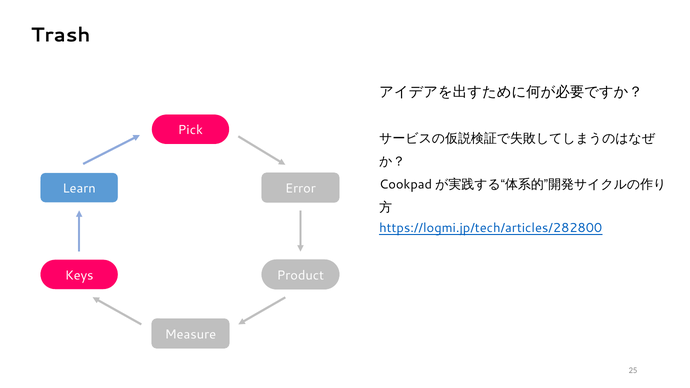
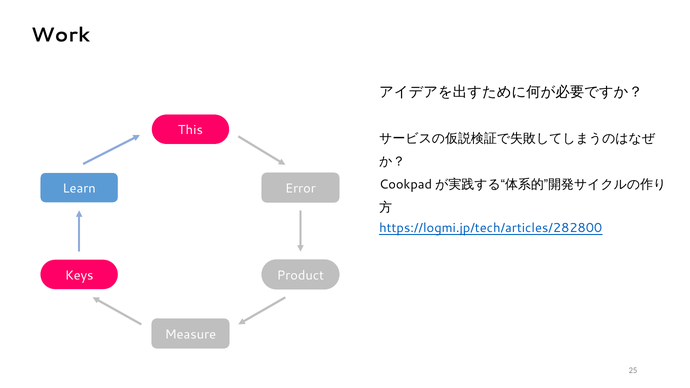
Trash: Trash -> Work (61, 35)
Pick: Pick -> This (190, 130)
